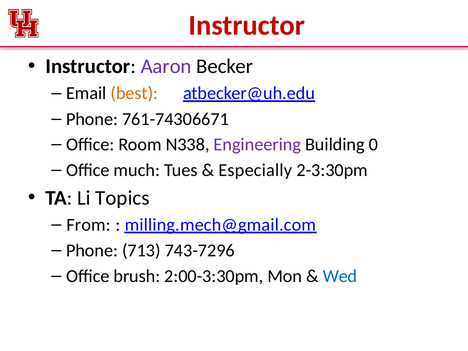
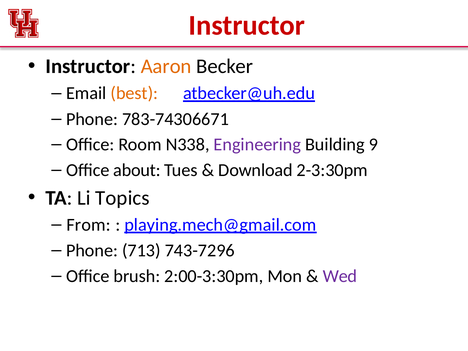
Aaron colour: purple -> orange (166, 66)
761-74306671: 761-74306671 -> 783-74306671 (175, 119)
0: 0 -> 9 (373, 145)
much: much -> about (137, 170)
Especially: Especially -> Download (255, 170)
milling.mech@gmail.com: milling.mech@gmail.com -> playing.mech@gmail.com (220, 225)
Wed colour: blue -> purple (340, 276)
